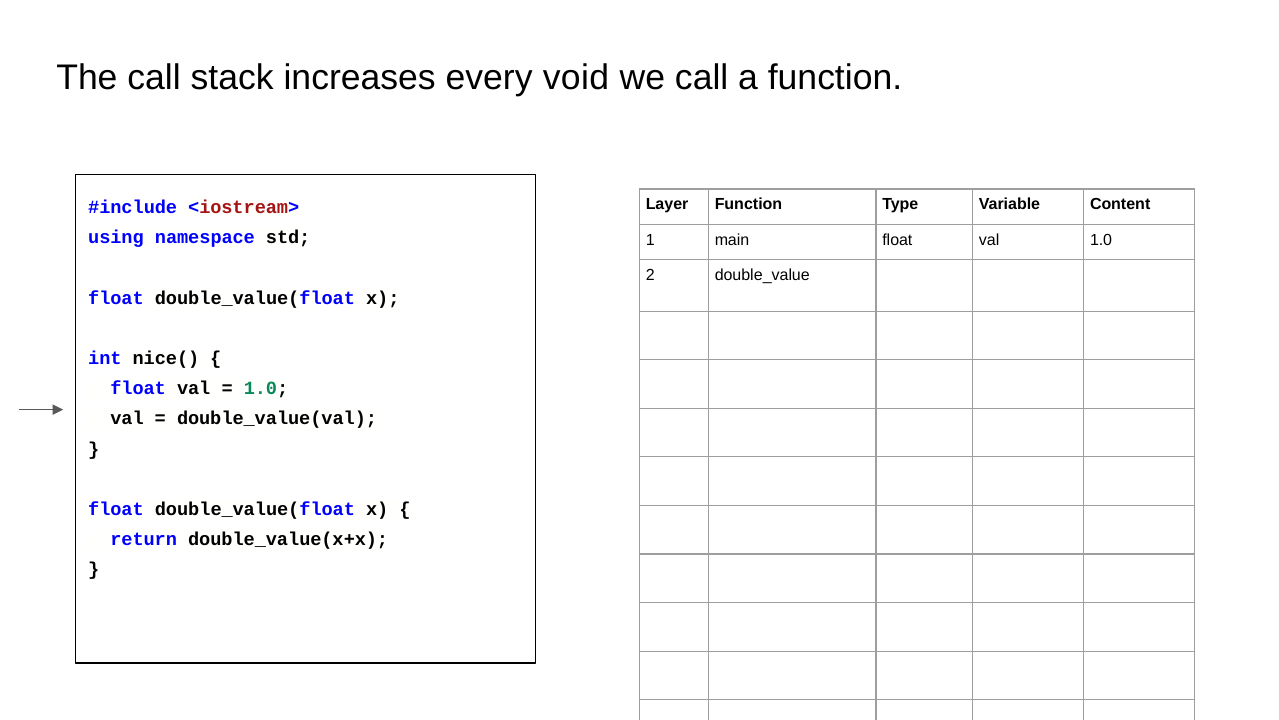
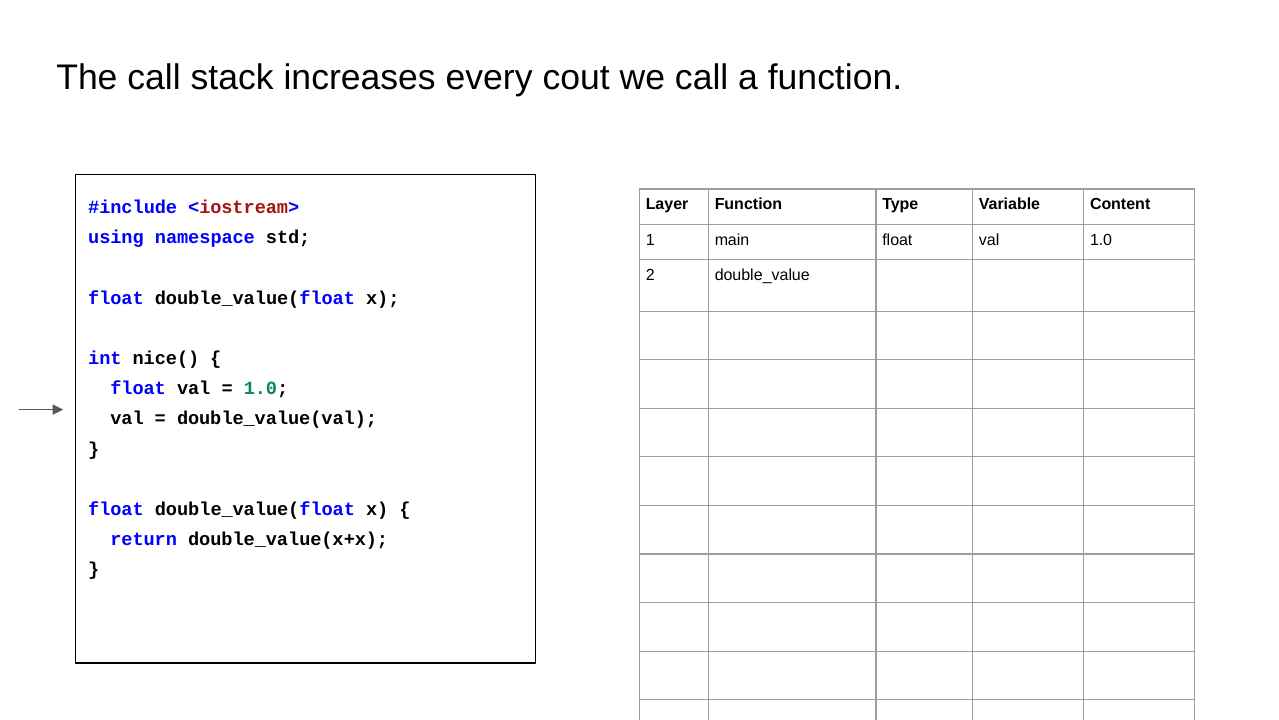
void: void -> cout (576, 78)
